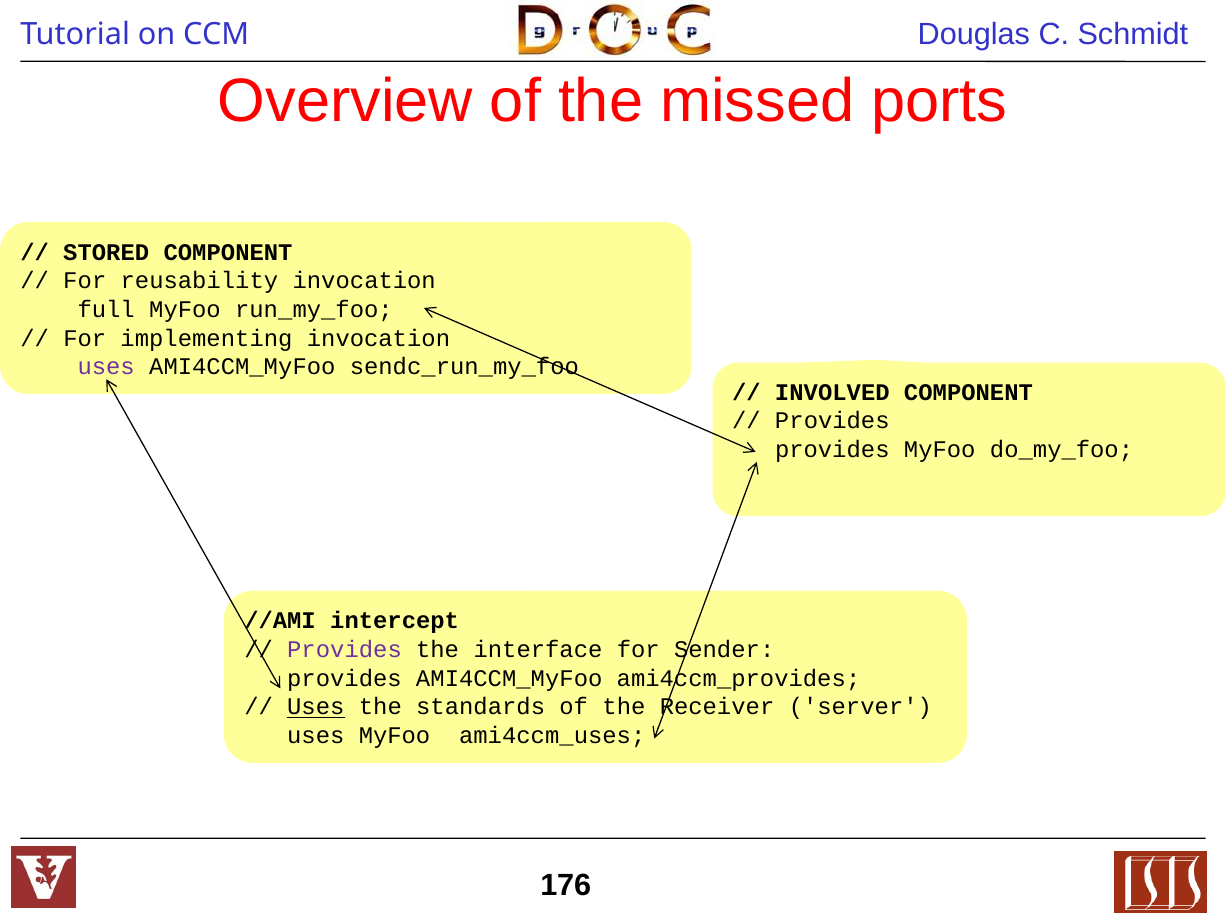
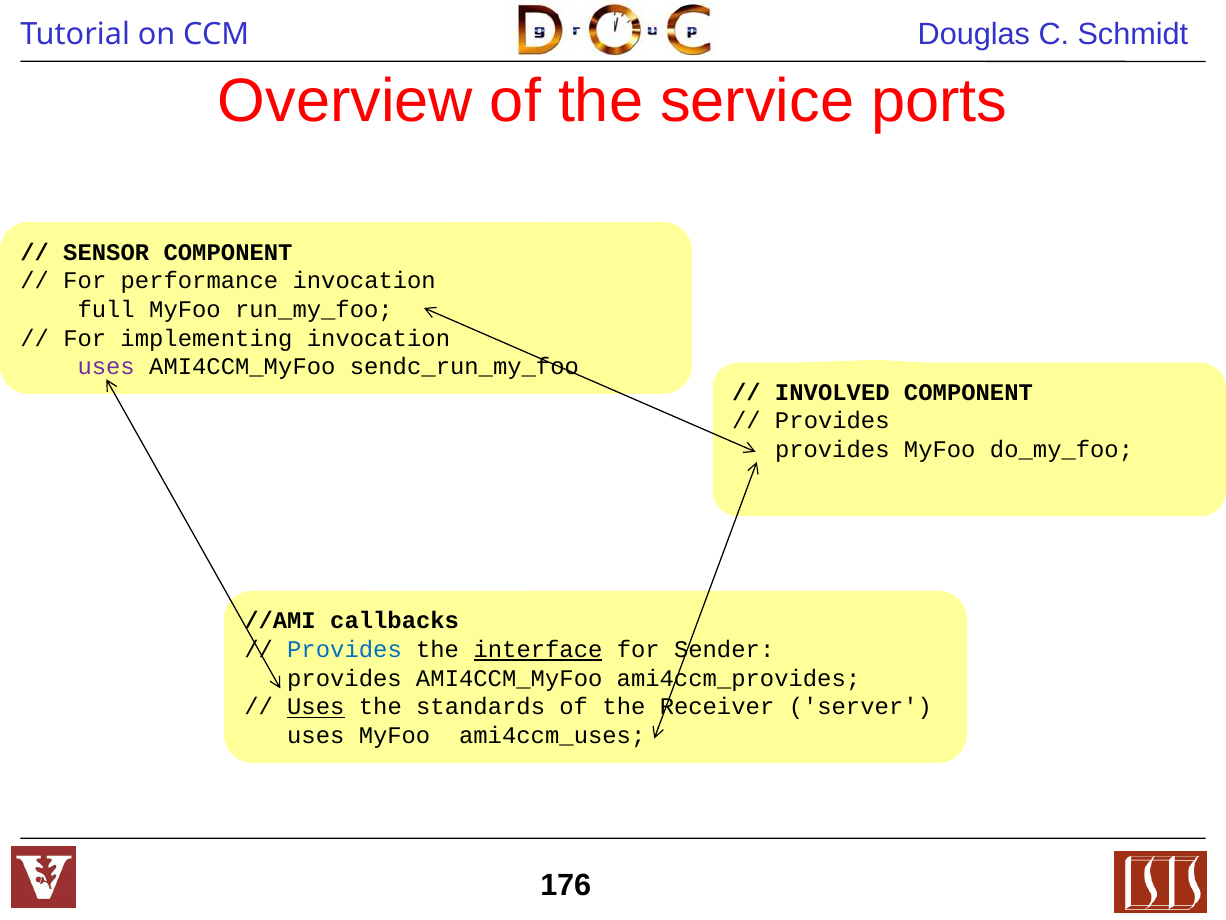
missed: missed -> service (757, 101)
STORED: STORED -> SENSOR (106, 252)
reusability: reusability -> performance (199, 281)
intercept: intercept -> callbacks (395, 621)
Provides colour: purple -> blue (345, 649)
interface underline: none -> present (538, 649)
